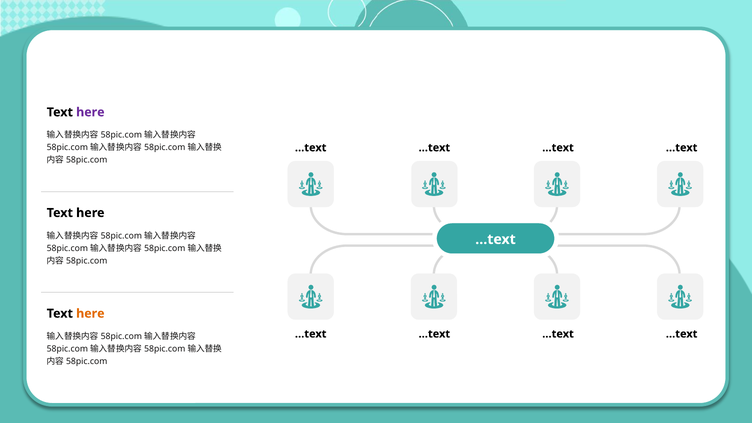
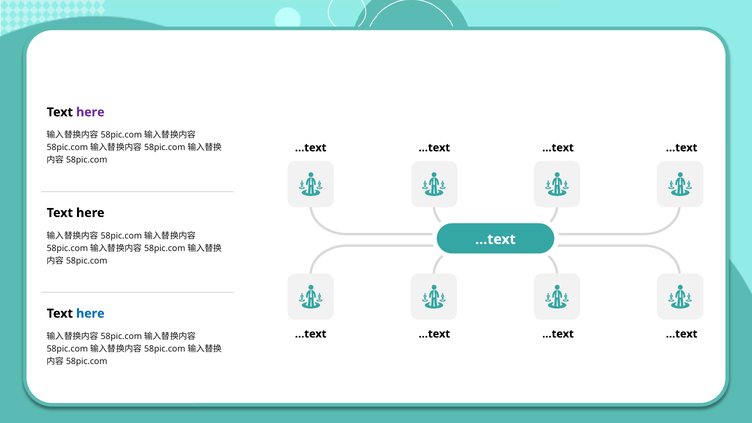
here colour: orange -> blue (90, 314)
